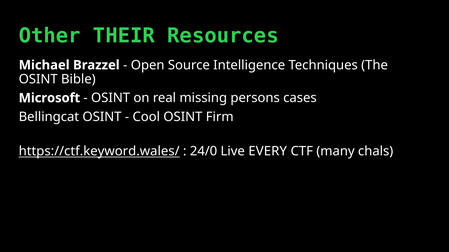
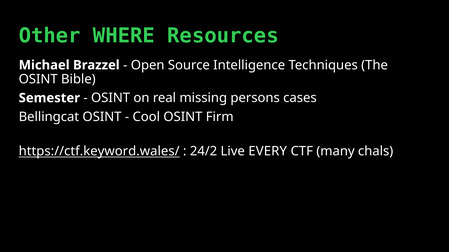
THEIR: THEIR -> WHERE (124, 36)
Microsoft: Microsoft -> Semester (49, 98)
24/0: 24/0 -> 24/2 (204, 151)
